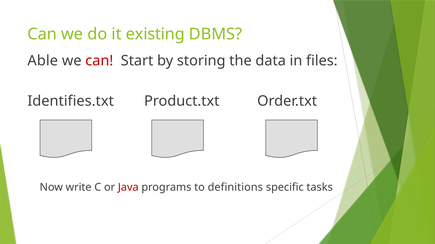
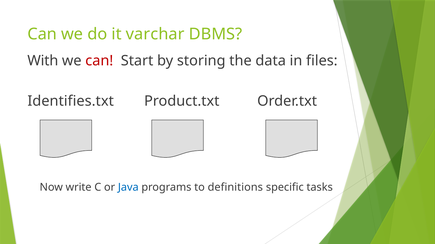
existing: existing -> varchar (155, 34)
Able: Able -> With (43, 61)
Java colour: red -> blue (128, 188)
